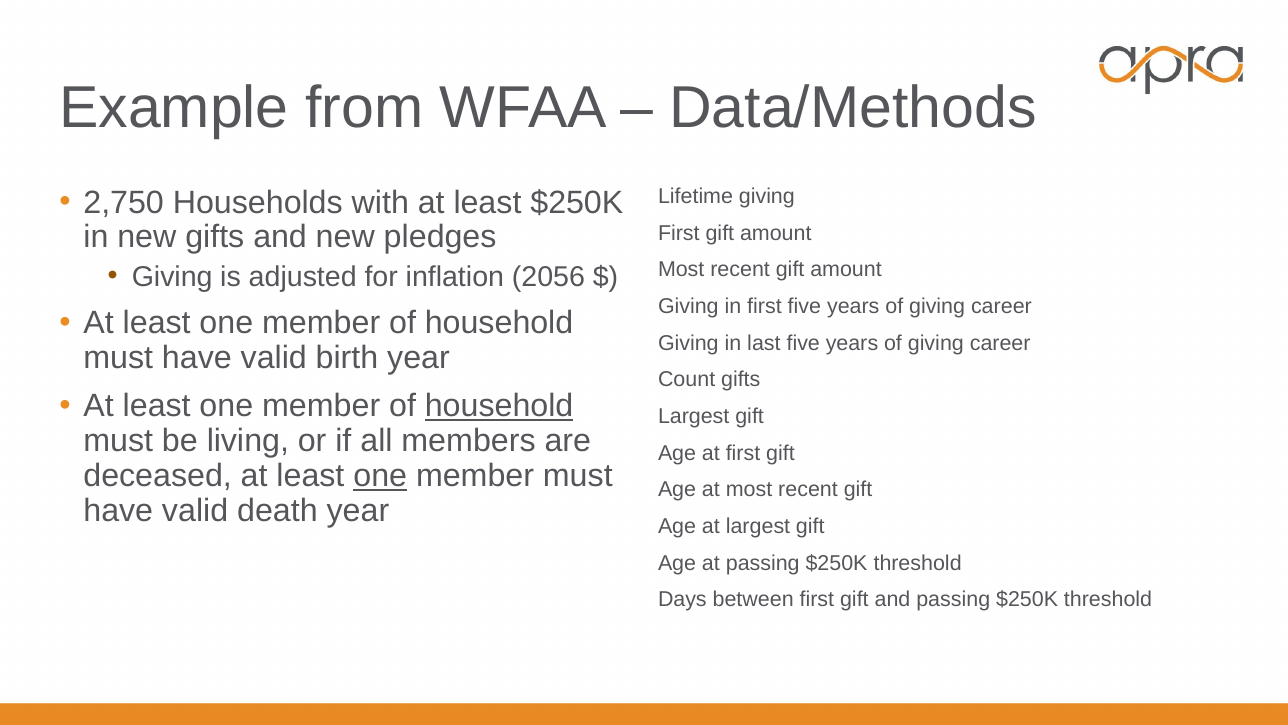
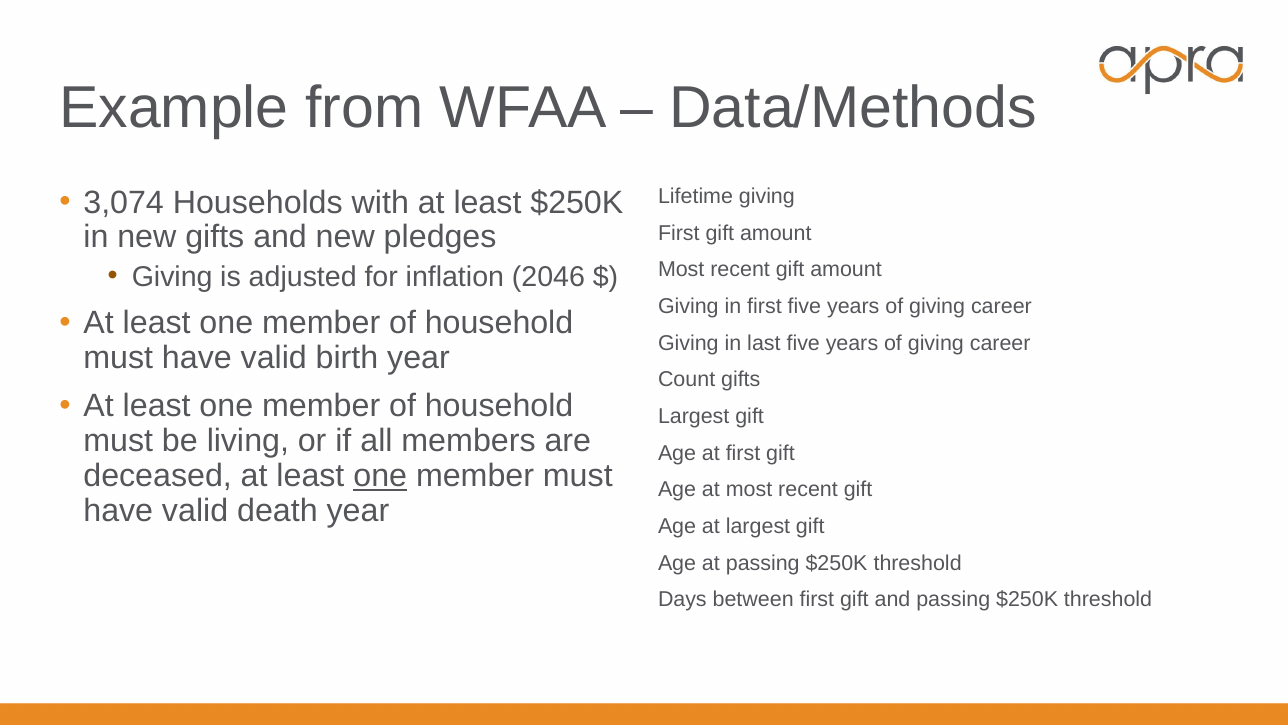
2,750: 2,750 -> 3,074 (124, 202)
2056: 2056 -> 2046 (548, 277)
household underline: present -> none (499, 406)
